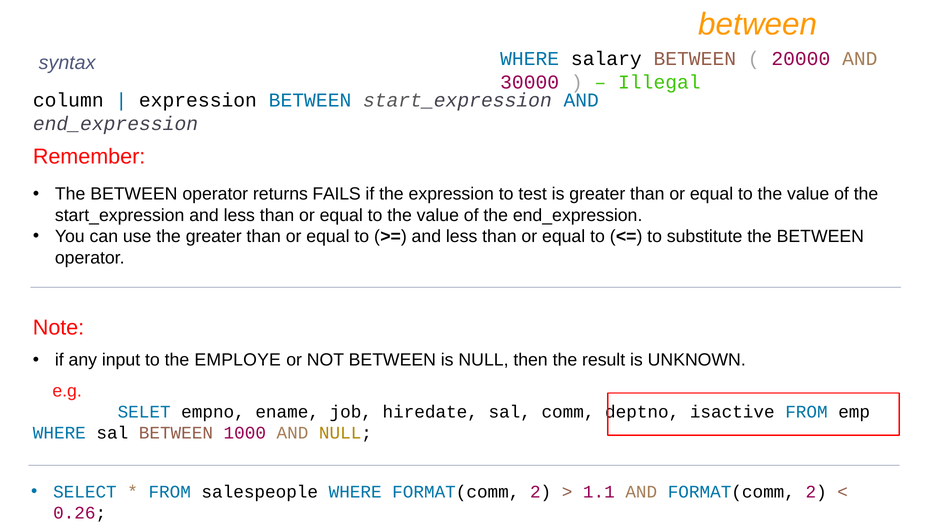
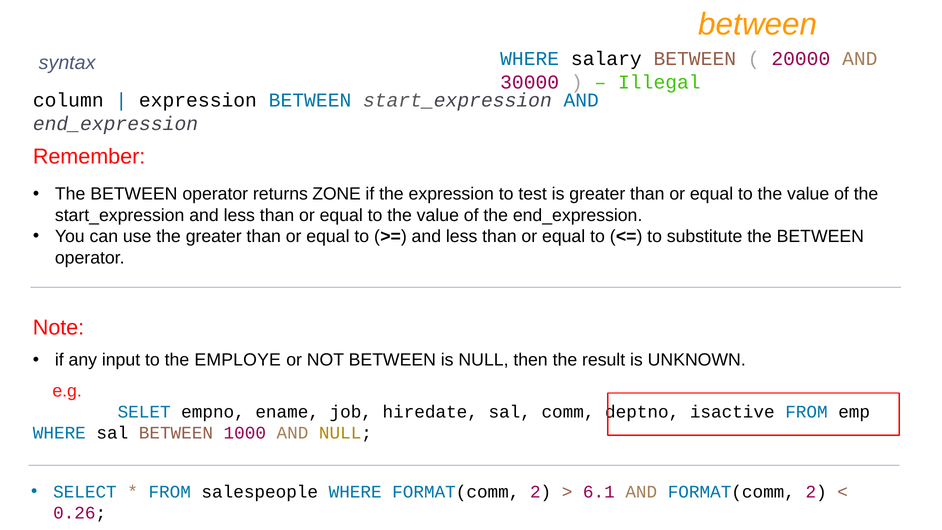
FAILS: FAILS -> ZONE (337, 194)
1.1: 1.1 -> 6.1 (599, 492)
